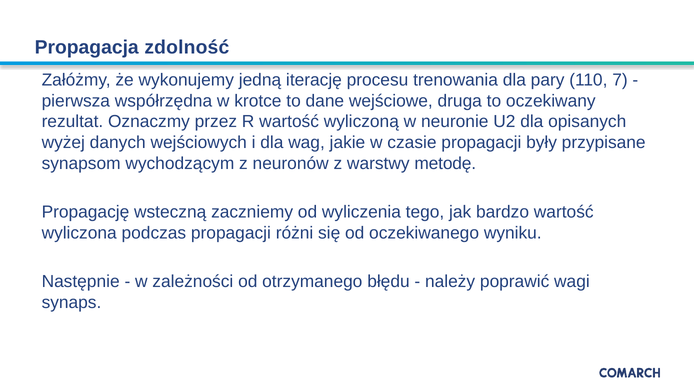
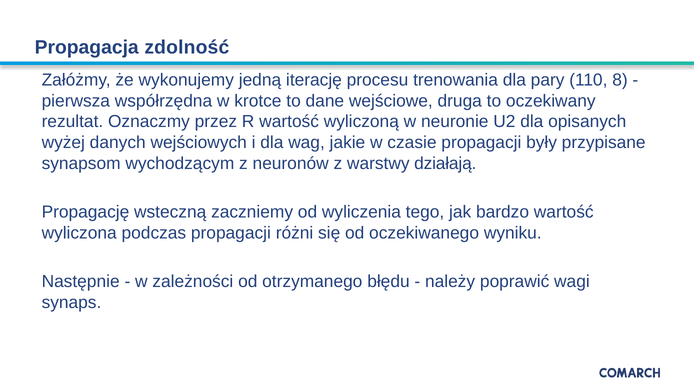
7: 7 -> 8 (620, 80)
metodę: metodę -> działają (445, 163)
